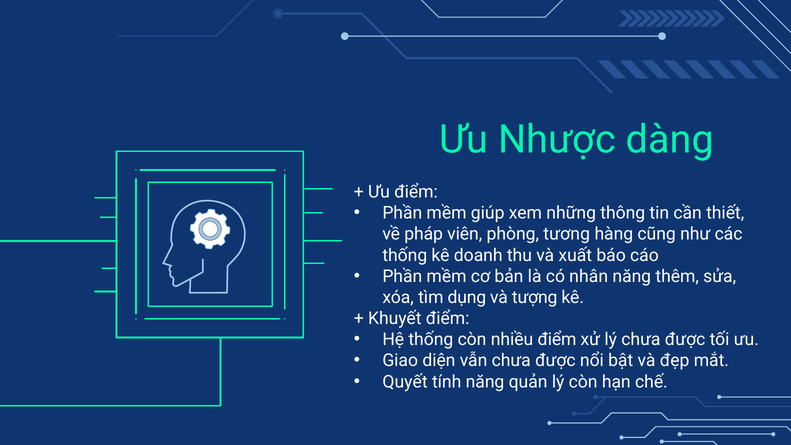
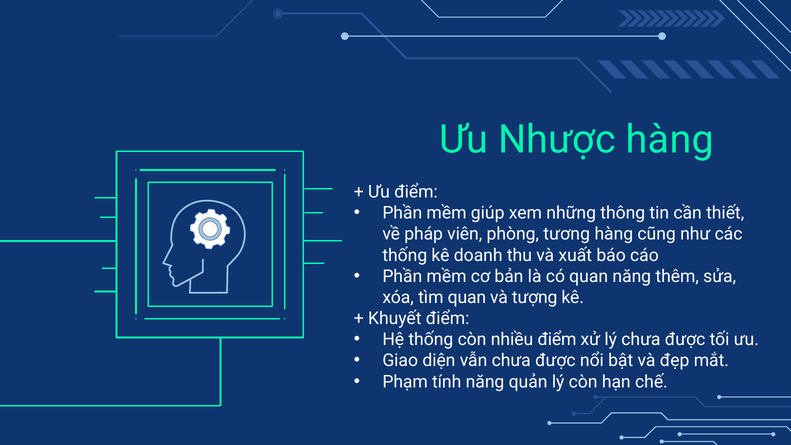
Nhược dàng: dàng -> hàng (670, 140)
có nhân: nhân -> quan (589, 276)
tìm dụng: dụng -> quan (467, 297)
Quyết: Quyết -> Phạm (405, 382)
